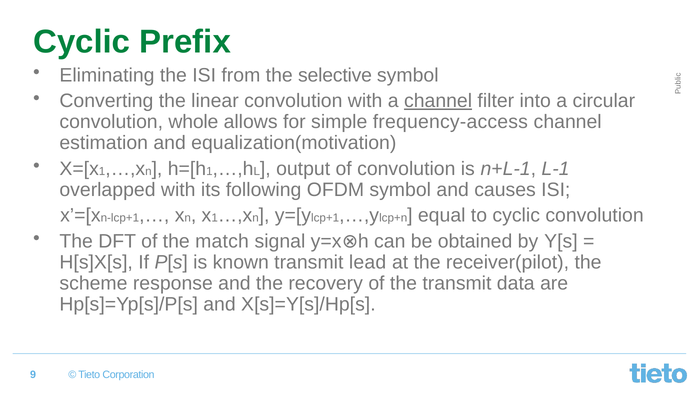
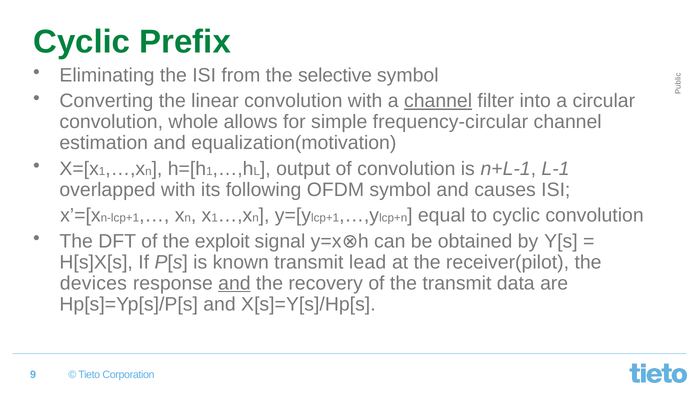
frequency-access: frequency-access -> frequency-circular (450, 122)
match: match -> exploit (222, 241)
scheme: scheme -> devices (93, 283)
and underline: none -> present (234, 283)
